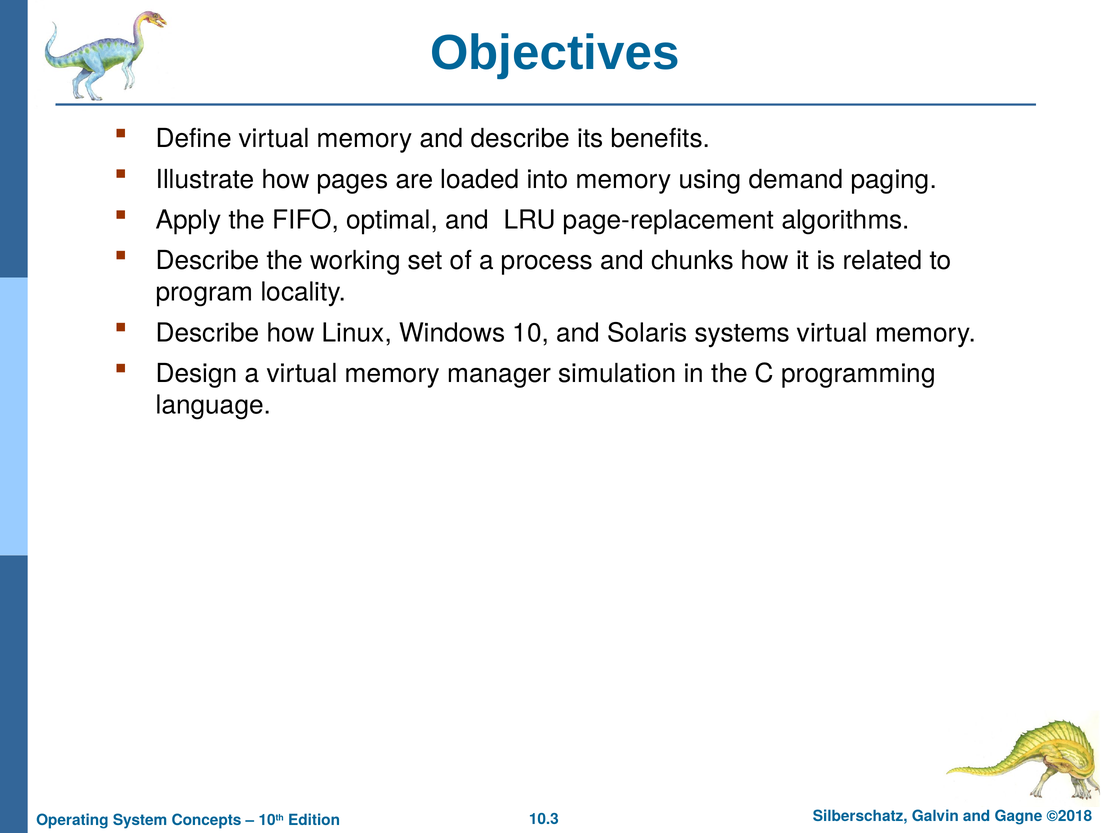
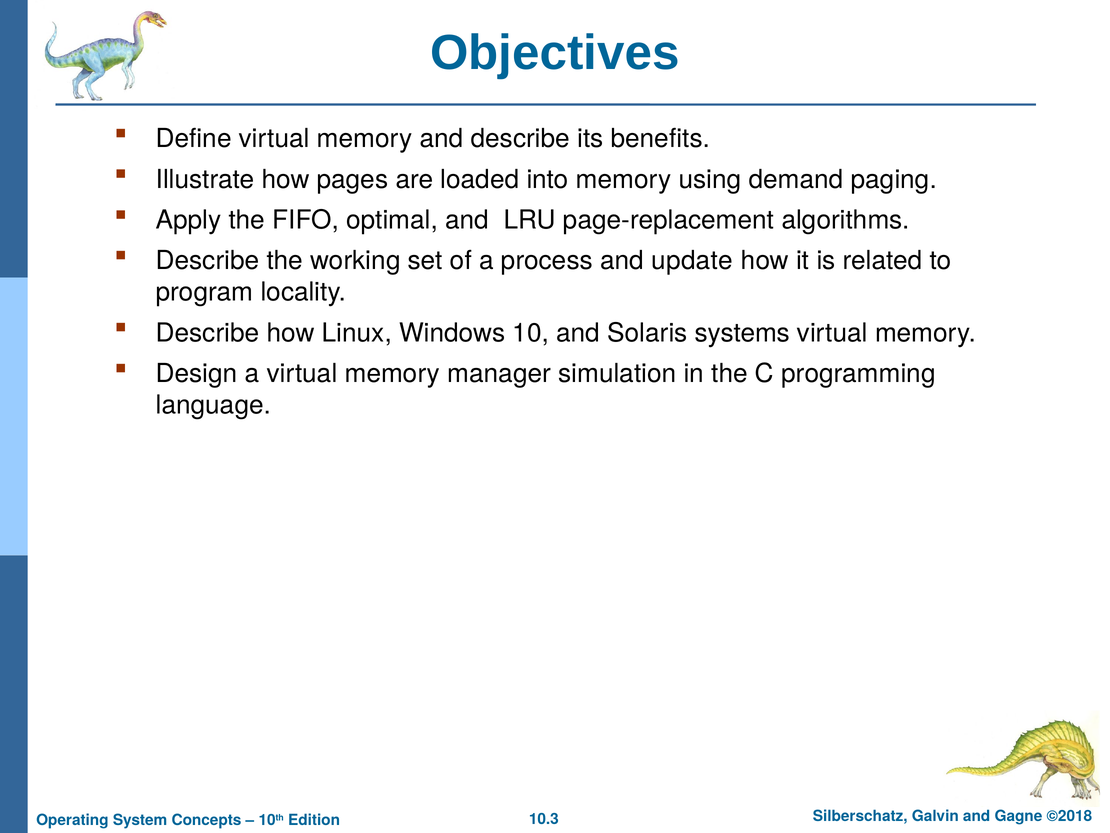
chunks: chunks -> update (692, 261)
